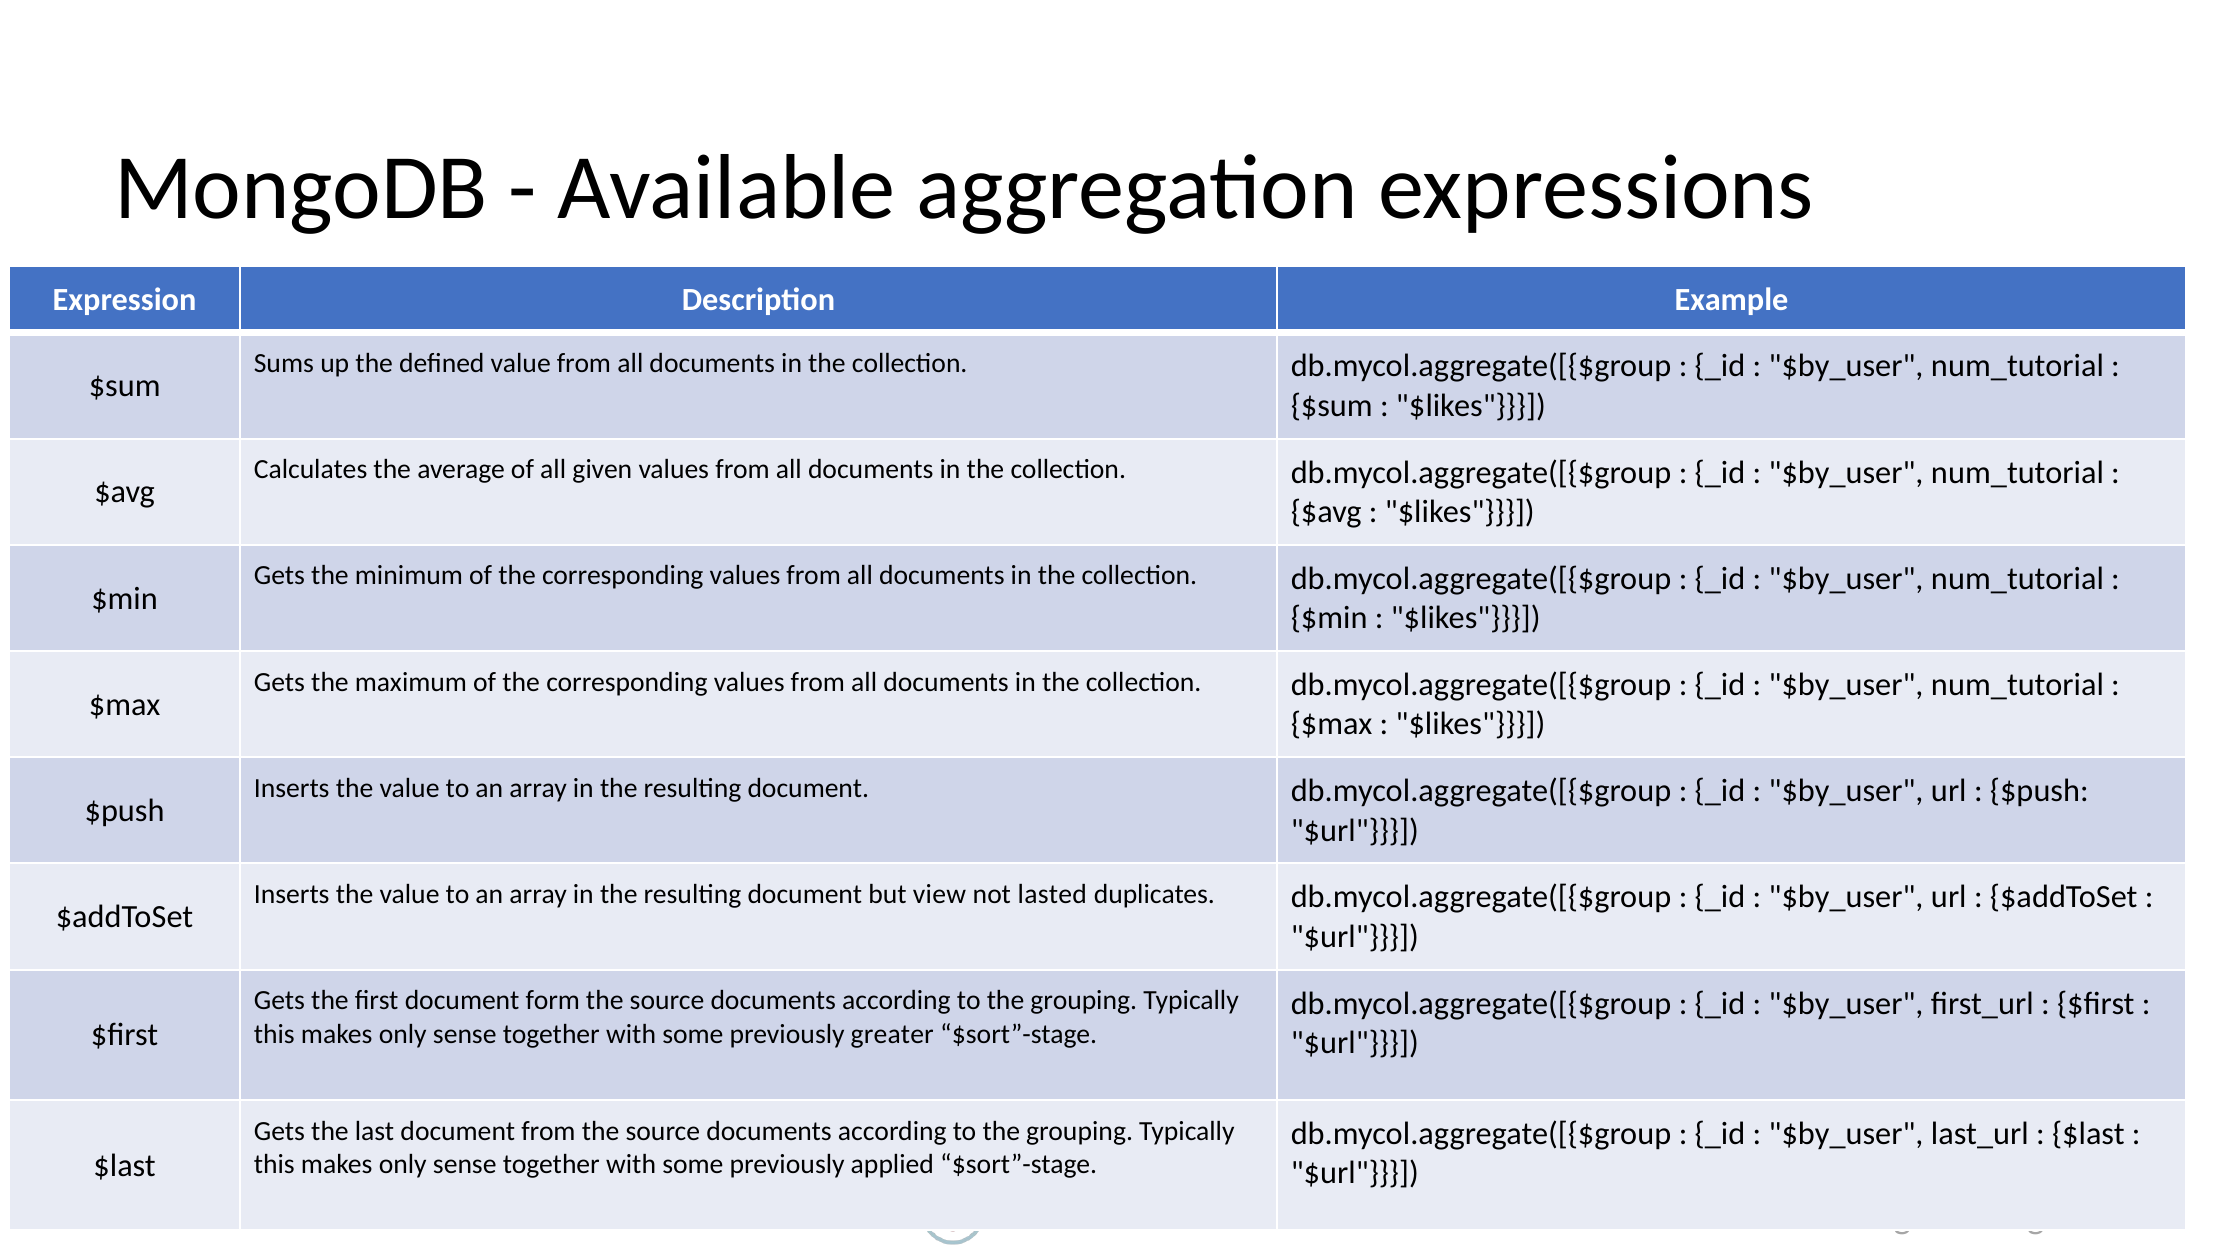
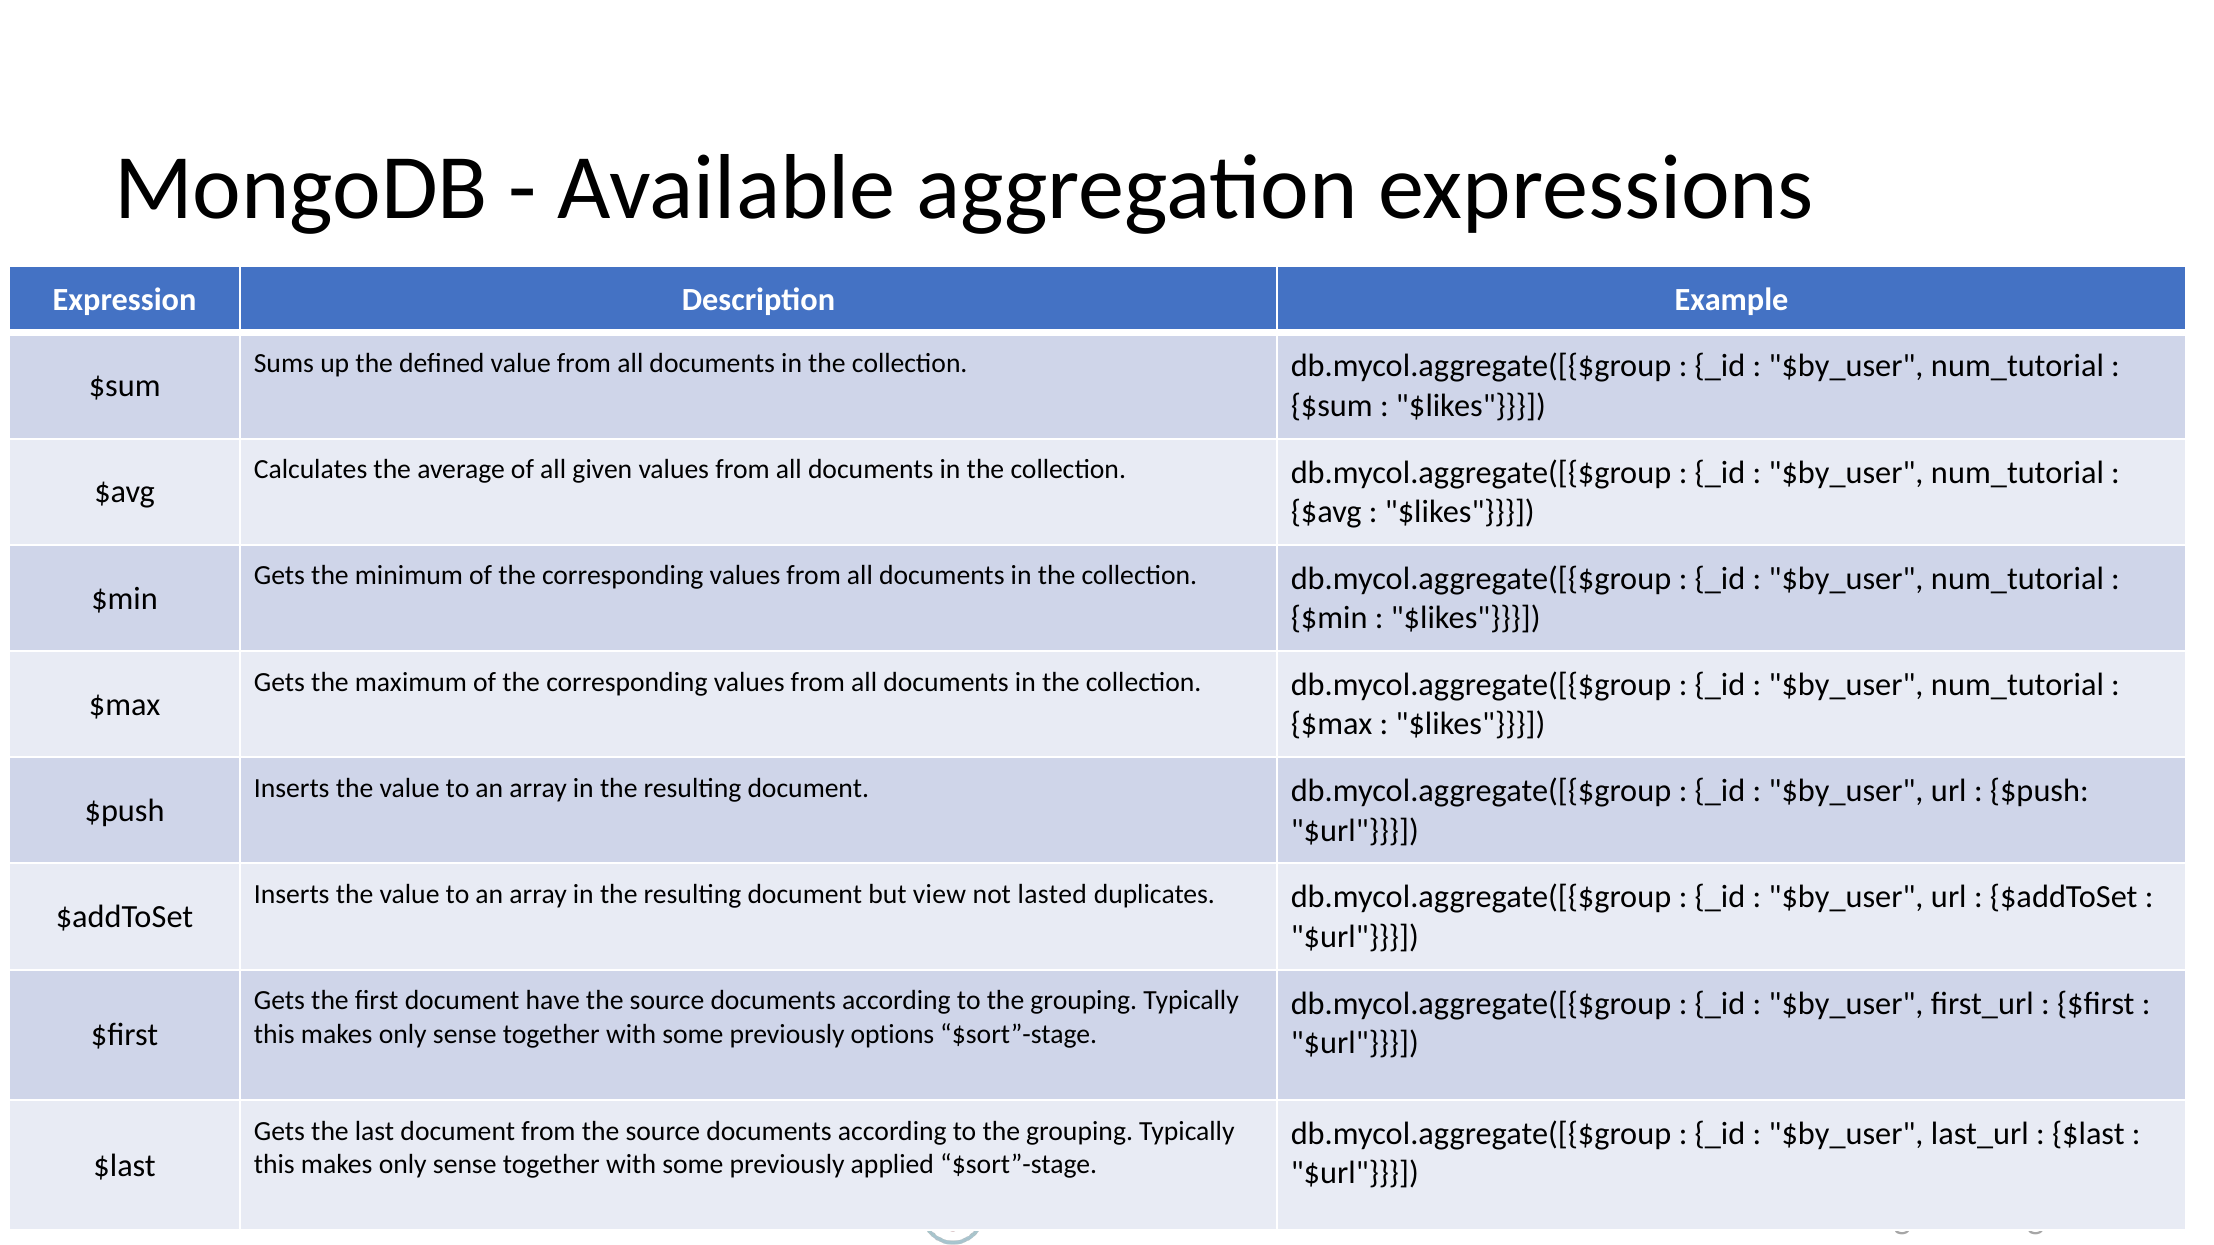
form: form -> have (553, 1001)
greater: greater -> options (892, 1035)
